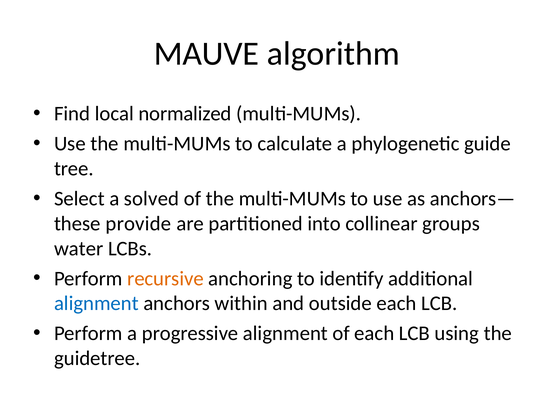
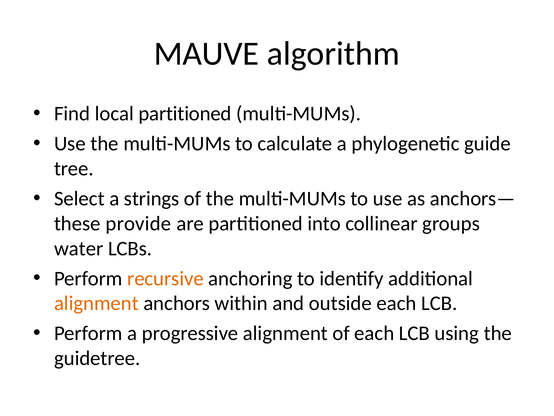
local normalized: normalized -> partitioned (185, 114)
solved: solved -> strings (152, 198)
alignment colour: blue -> orange (96, 303)
